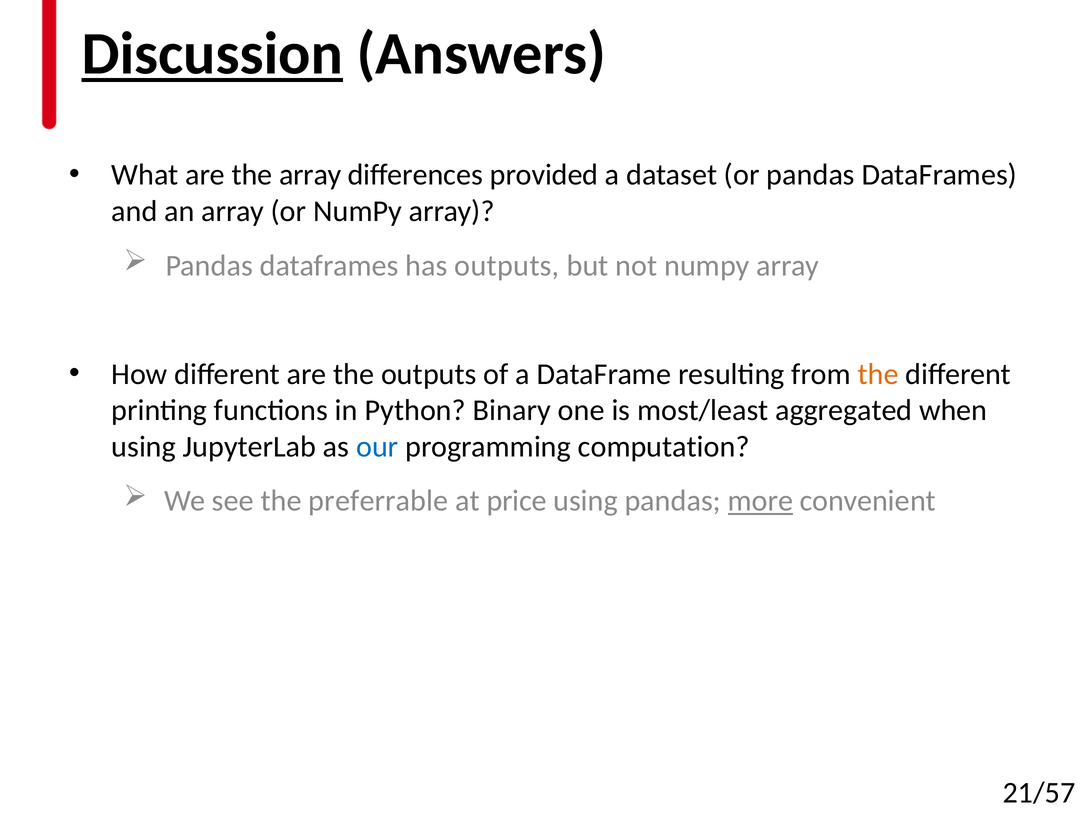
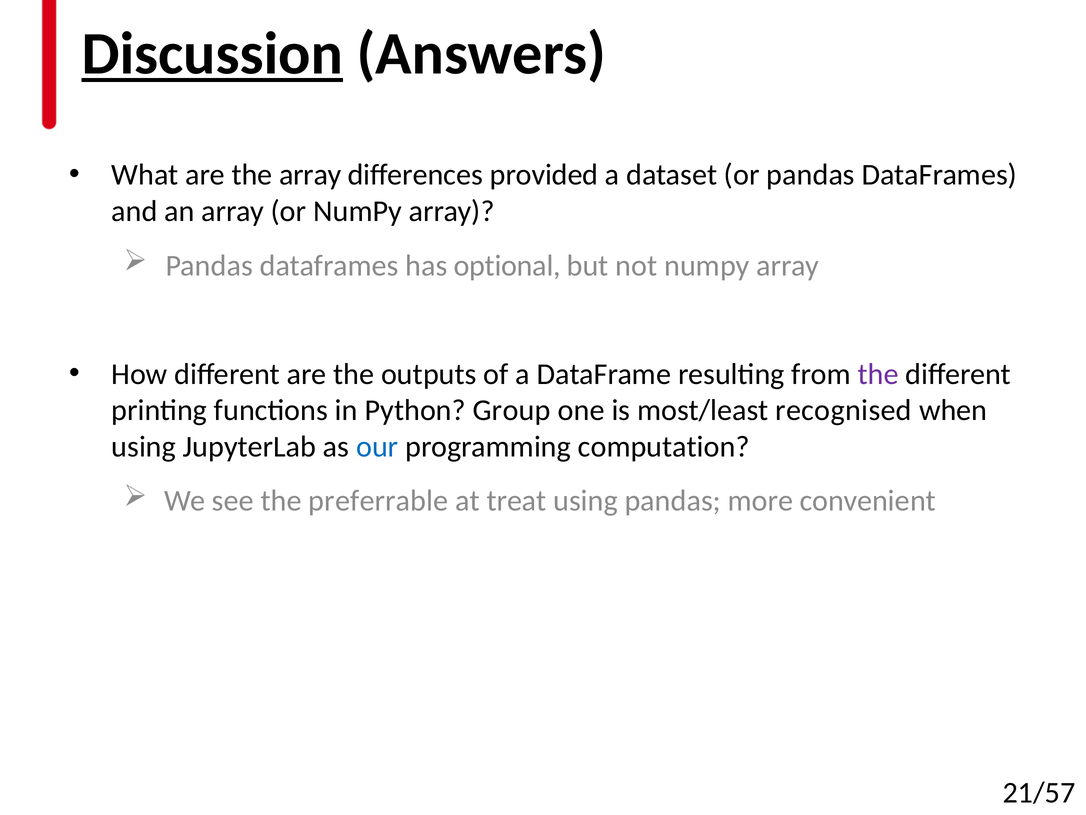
has outputs: outputs -> optional (507, 265)
the colour: orange -> purple (878, 374)
Binary: Binary -> Group (512, 410)
aggregated: aggregated -> recognised (844, 410)
price: price -> treat (517, 501)
more underline: present -> none (760, 501)
